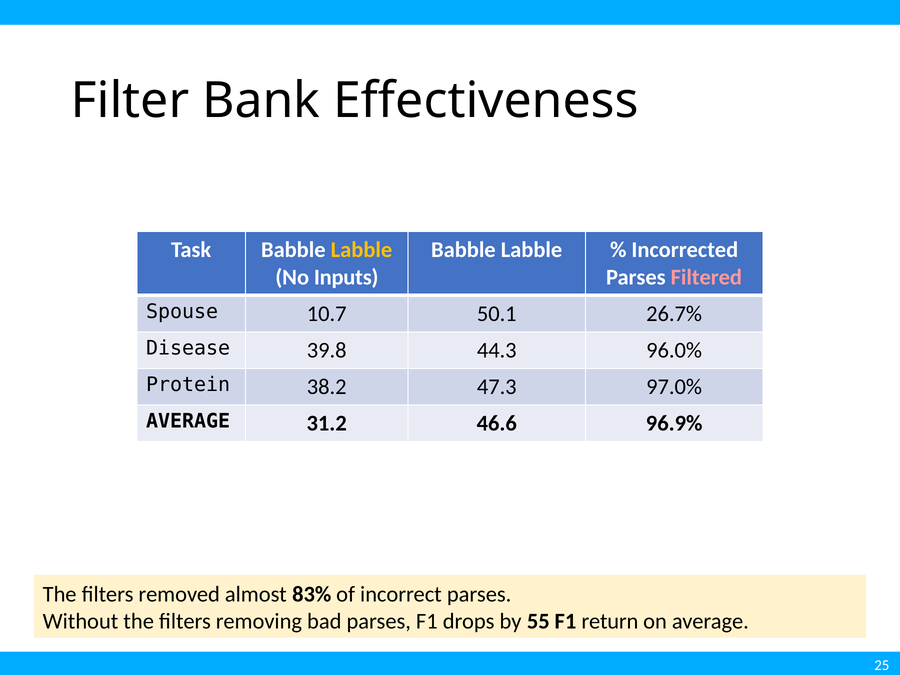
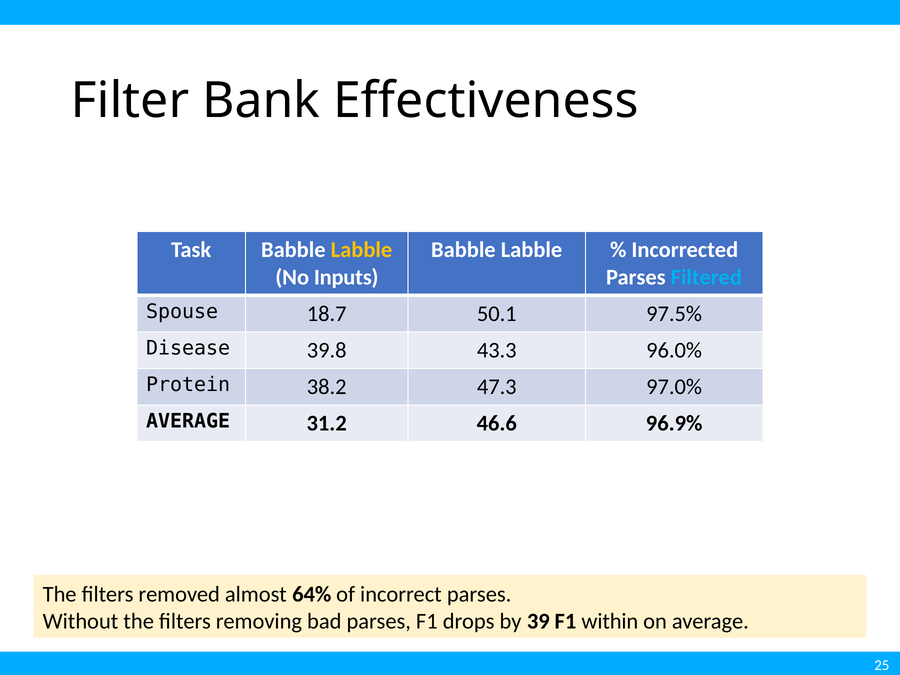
Filtered colour: pink -> light blue (706, 277)
10.7: 10.7 -> 18.7 (327, 314)
26.7%: 26.7% -> 97.5% (674, 314)
44.3: 44.3 -> 43.3 (497, 350)
83%: 83% -> 64% (312, 594)
55: 55 -> 39 (538, 621)
return: return -> within (610, 621)
